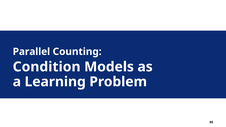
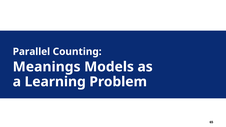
Condition: Condition -> Meanings (47, 67)
